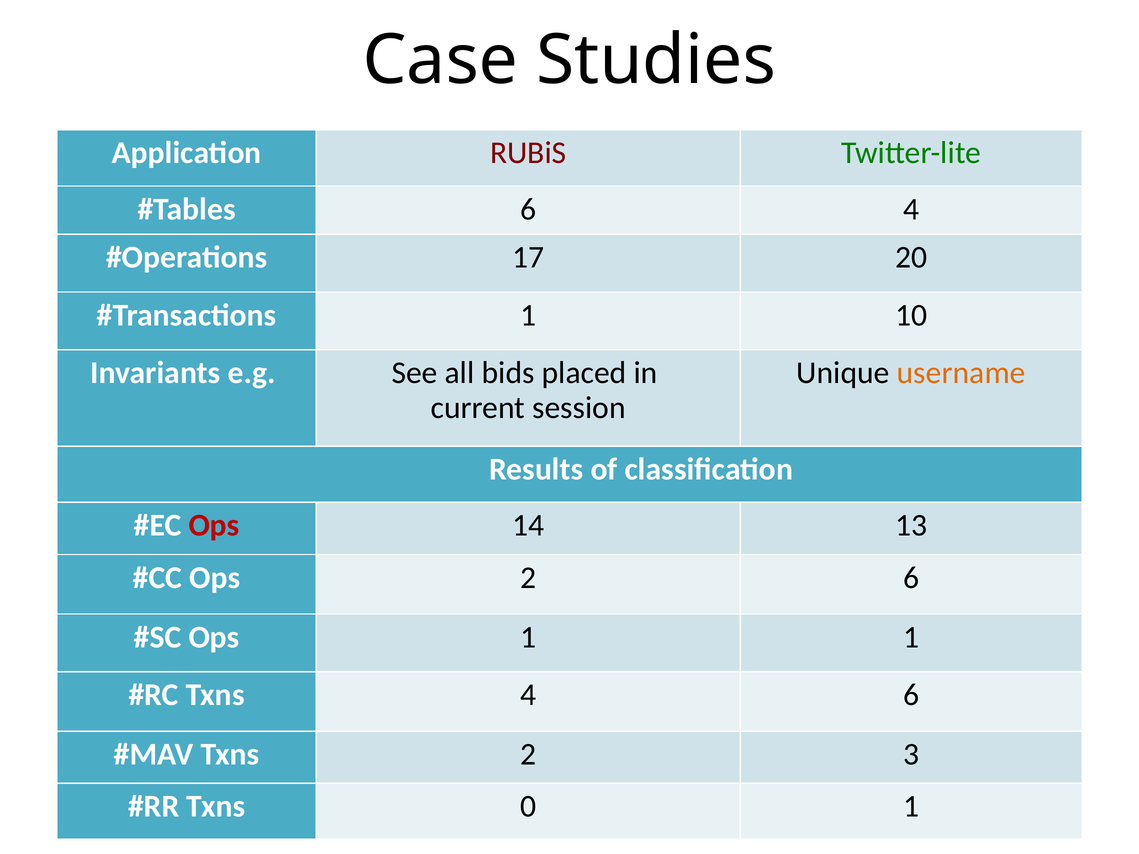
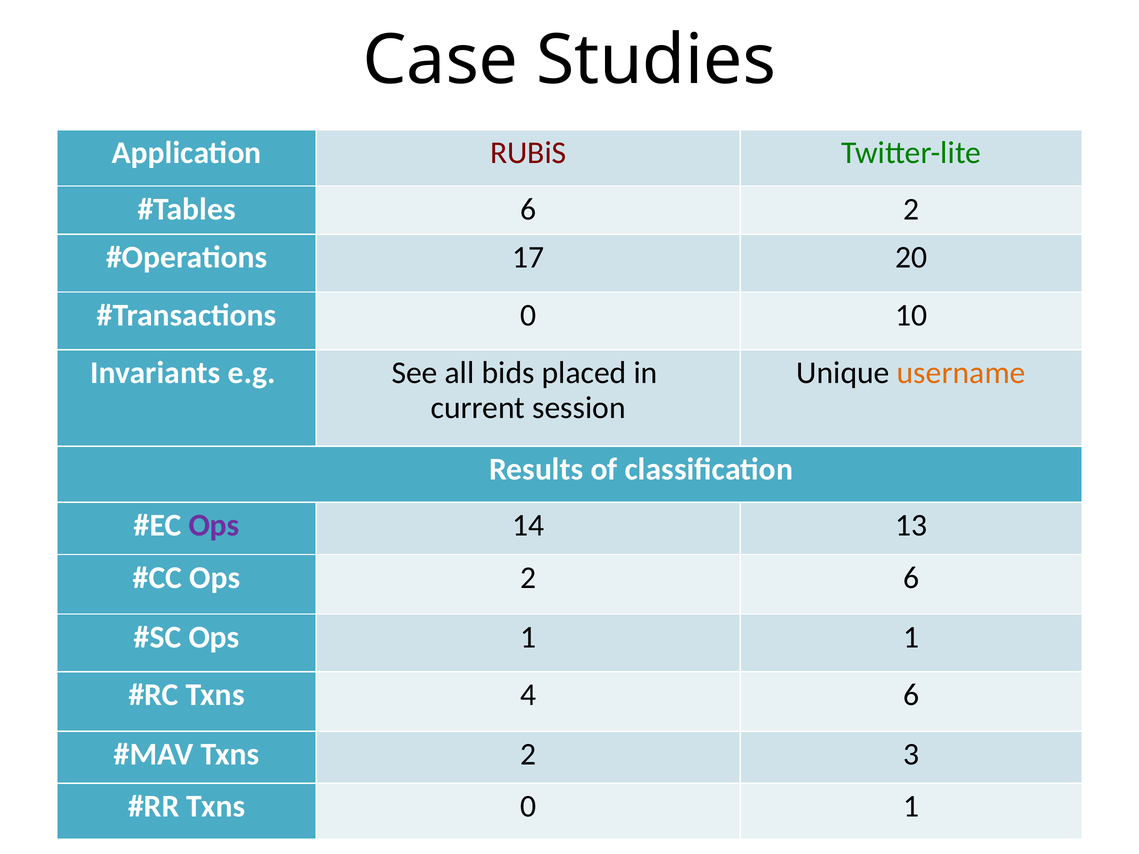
6 4: 4 -> 2 (911, 209)
1: 1 -> 0 (528, 315)
Ops colour: red -> purple (214, 526)
